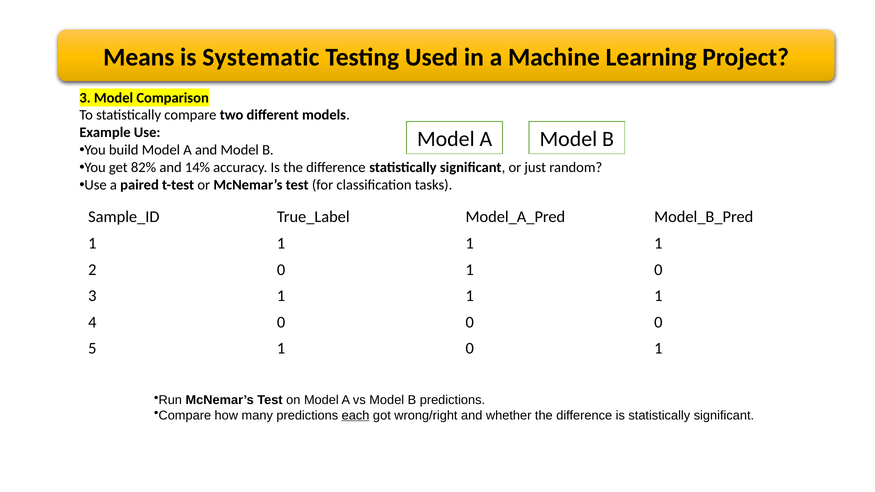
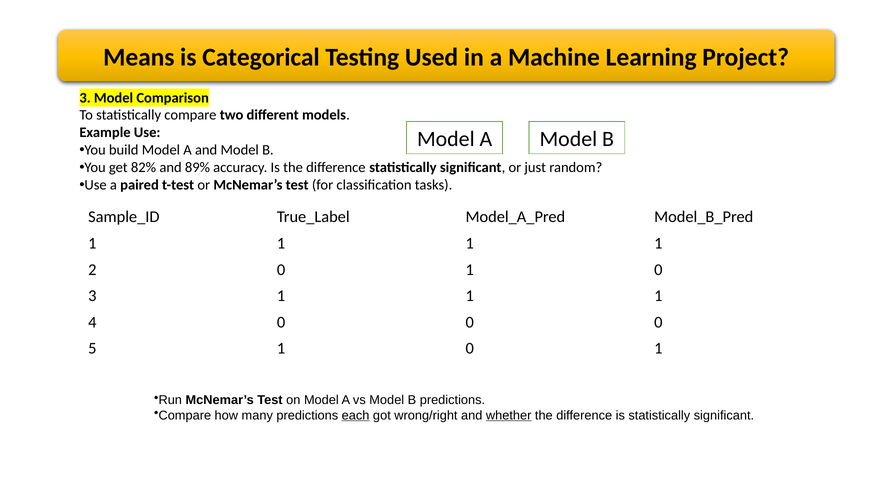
Systematic: Systematic -> Categorical (261, 57)
14%: 14% -> 89% (197, 168)
whether underline: none -> present (509, 415)
